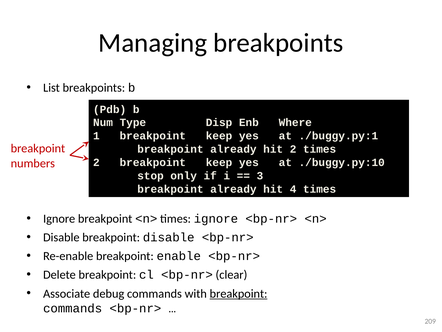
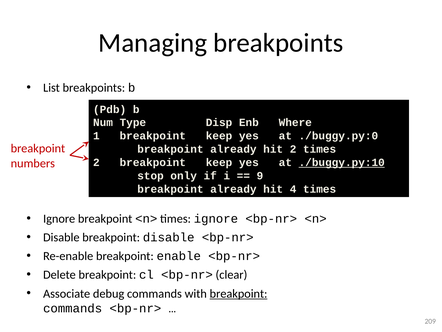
./buggy.py:1: ./buggy.py:1 -> ./buggy.py:0 (338, 136)
./buggy.py:10 underline: none -> present (342, 162)
3: 3 -> 9 (260, 175)
